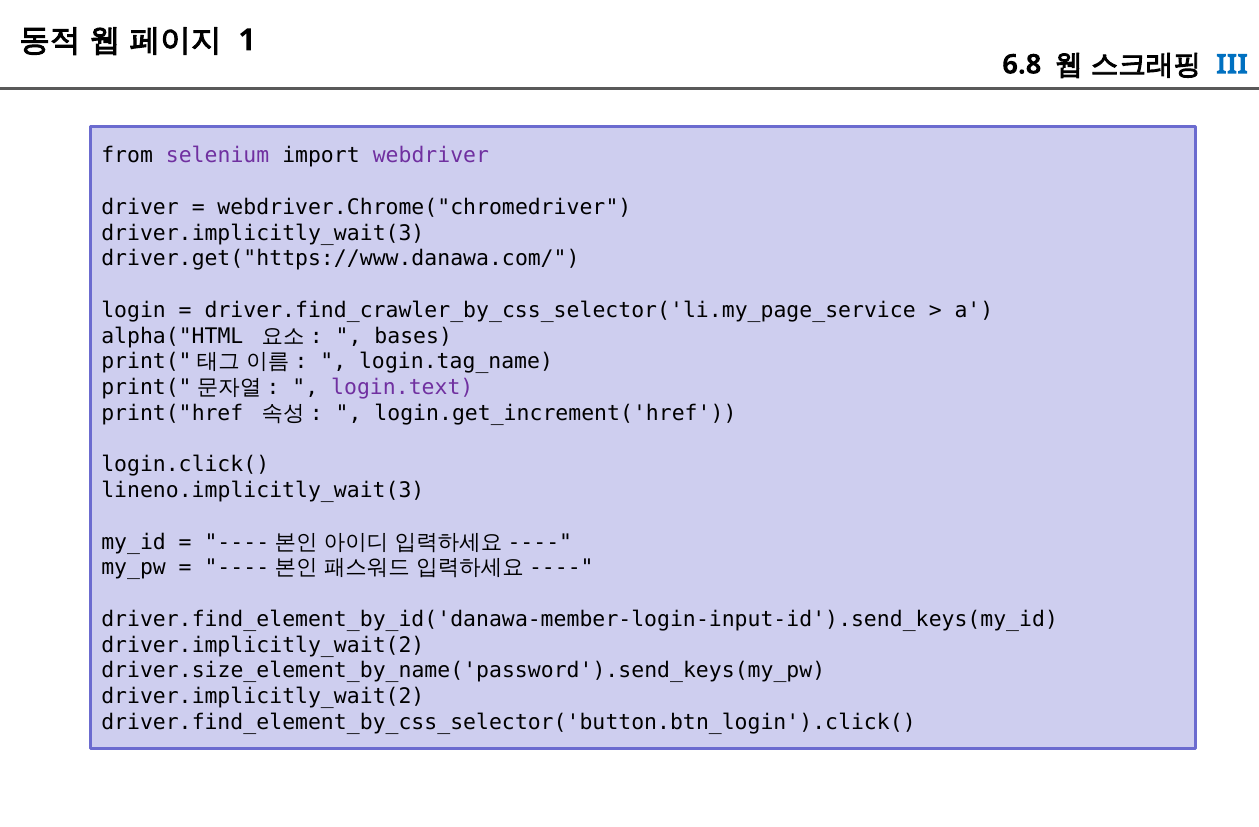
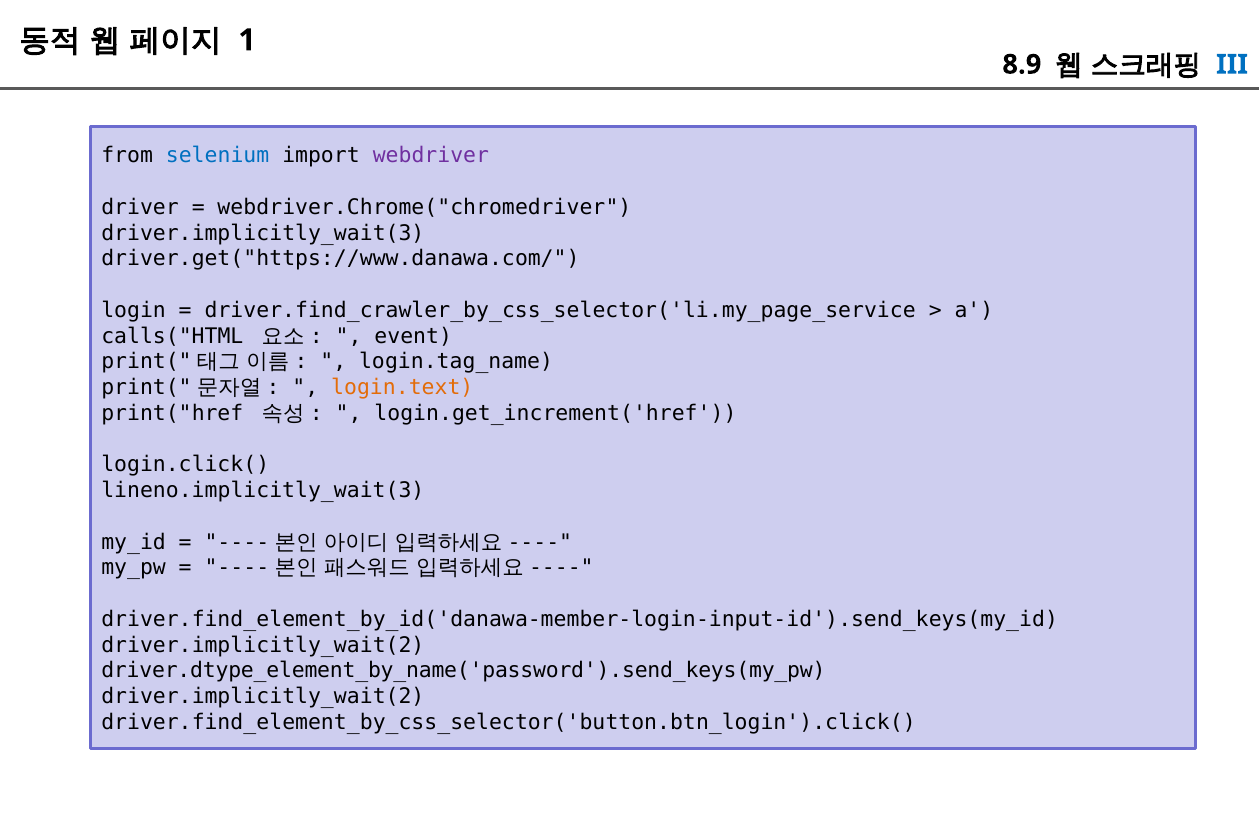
6.8: 6.8 -> 8.9 (1022, 65)
selenium colour: purple -> blue (218, 156)
alpha("HTML: alpha("HTML -> calls("HTML (172, 336)
bases: bases -> event (413, 336)
login.text colour: purple -> orange (402, 388)
driver.size_element_by_name('password').send_keys(my_pw: driver.size_element_by_name('password').send_keys(my_pw -> driver.dtype_element_by_name('password').send_keys(my_pw (463, 671)
